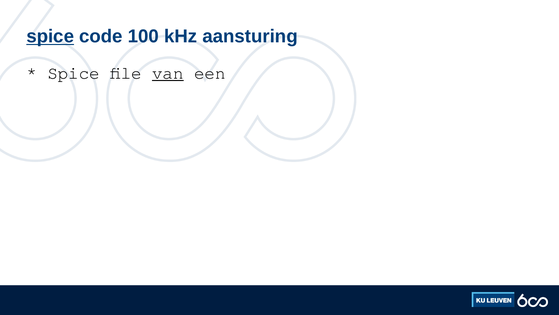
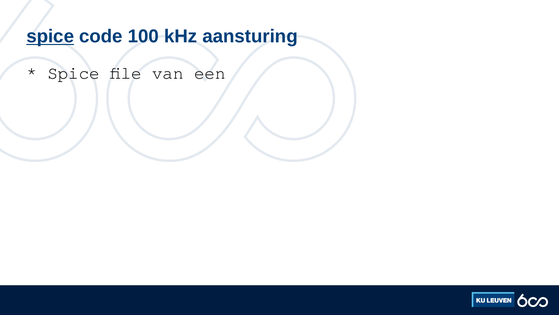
van underline: present -> none (168, 73)
